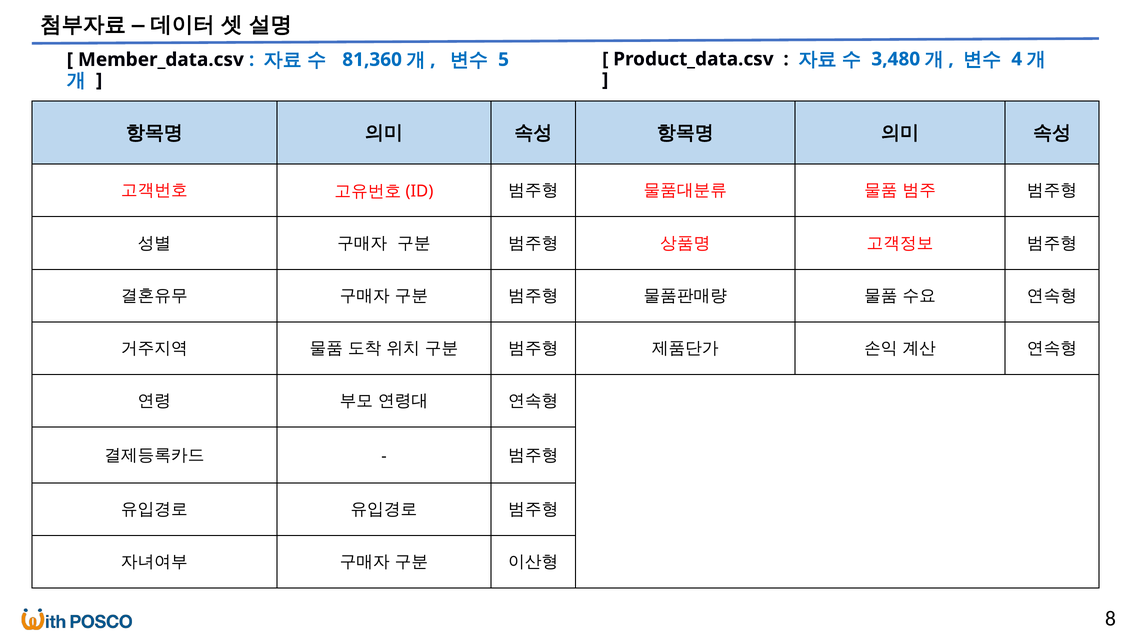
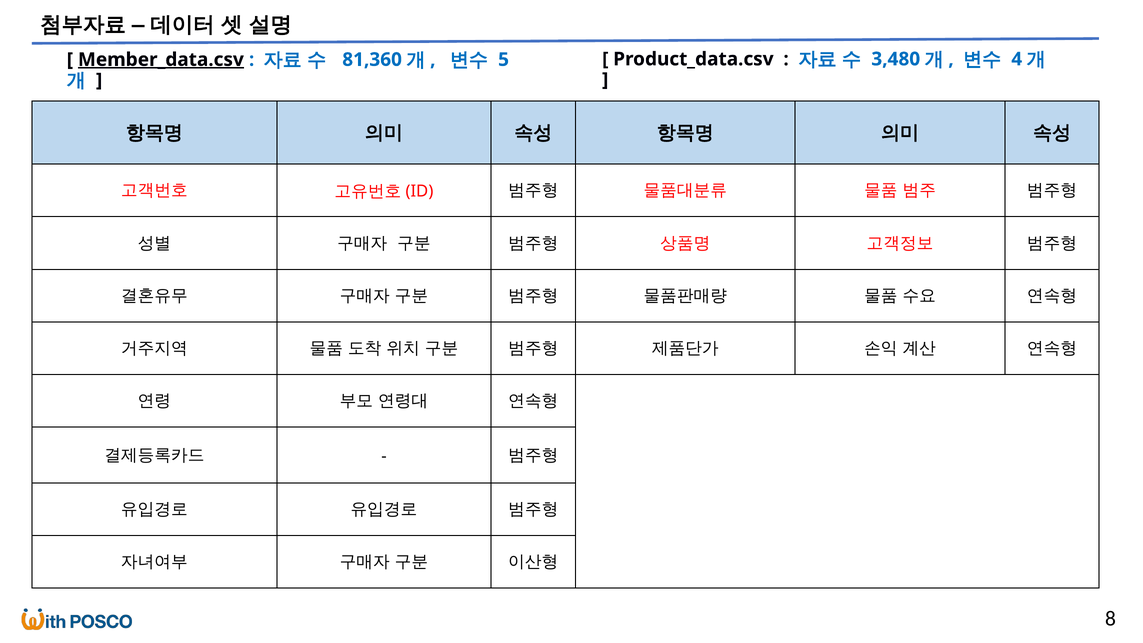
Member_data.csv underline: none -> present (161, 60)
